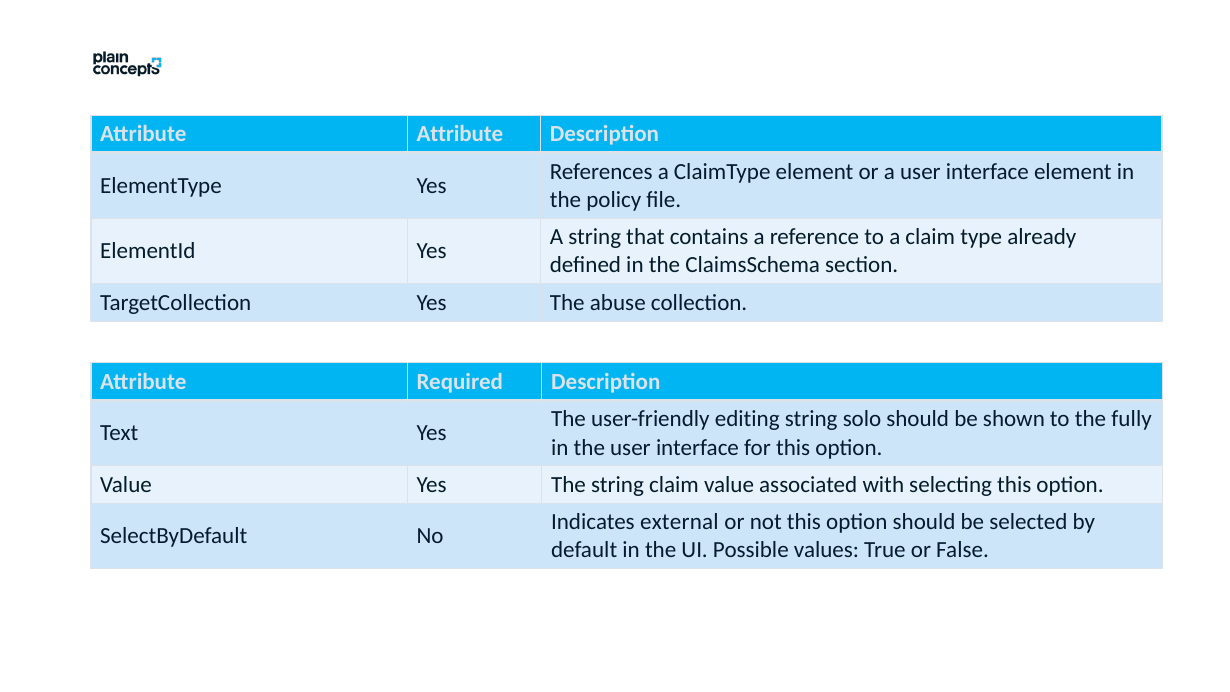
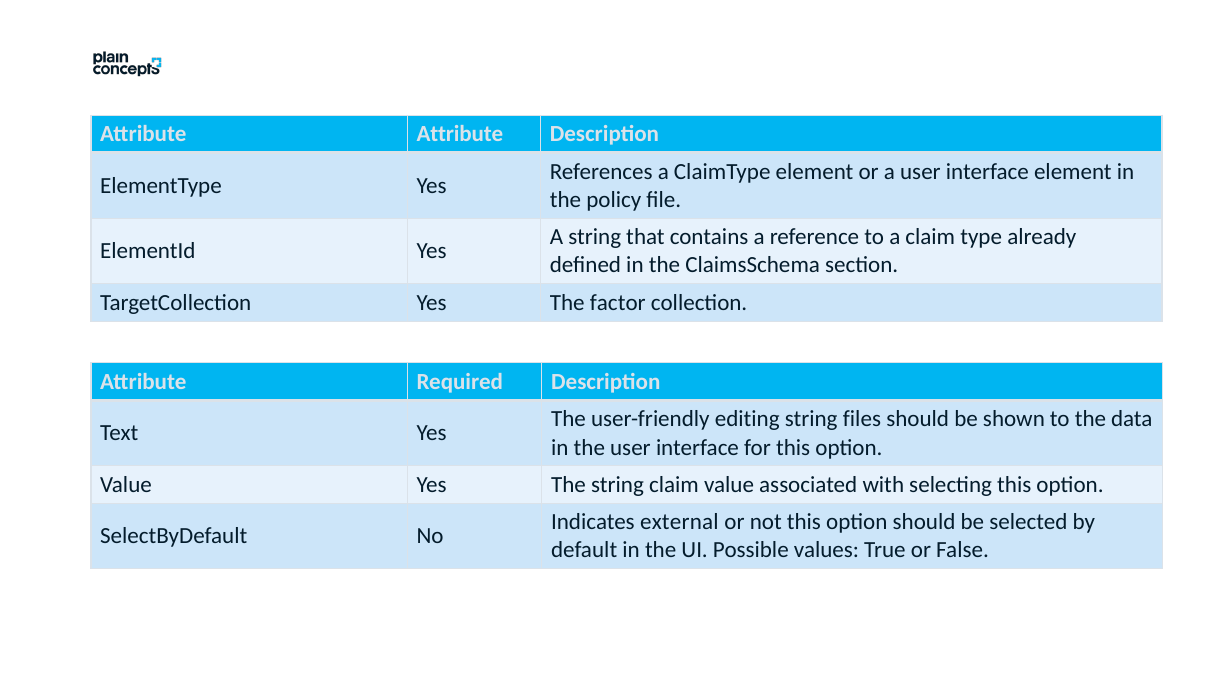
abuse: abuse -> factor (618, 303)
solo: solo -> files (862, 419)
fully: fully -> data (1132, 419)
